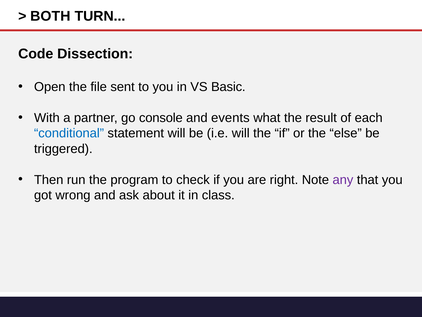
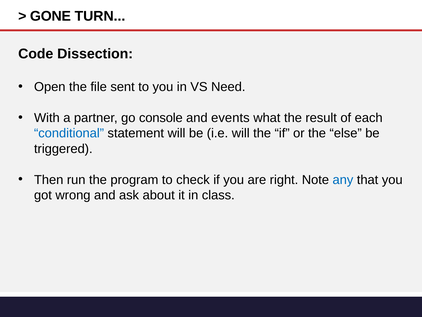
BOTH: BOTH -> GONE (50, 16)
Basic: Basic -> Need (228, 87)
any colour: purple -> blue (343, 179)
